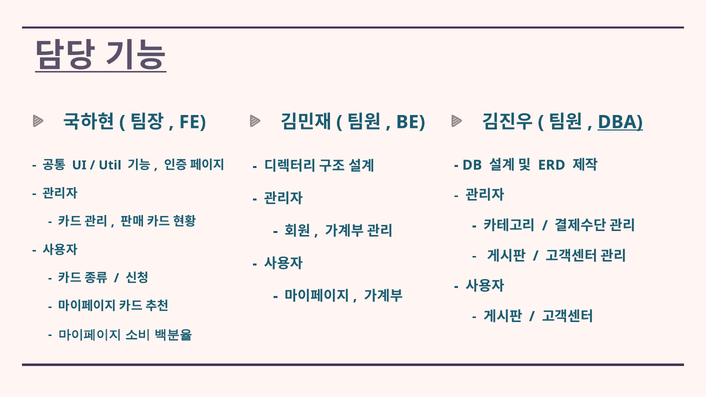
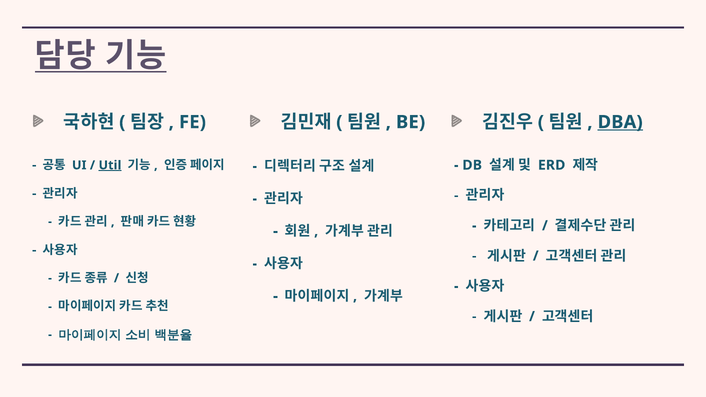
Util underline: none -> present (110, 165)
